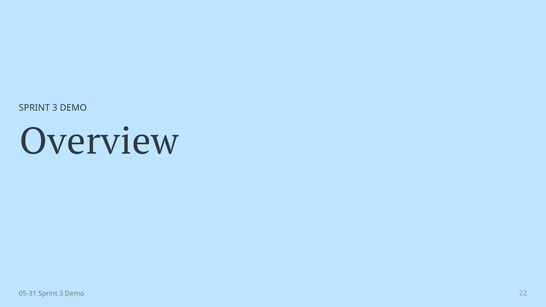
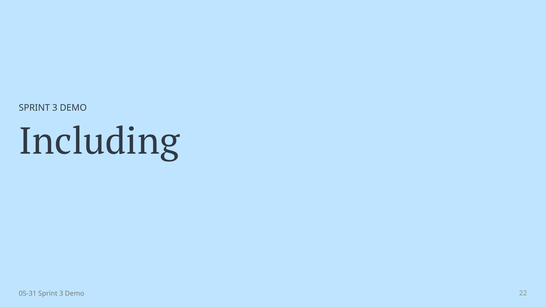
Overview: Overview -> Including (99, 142)
